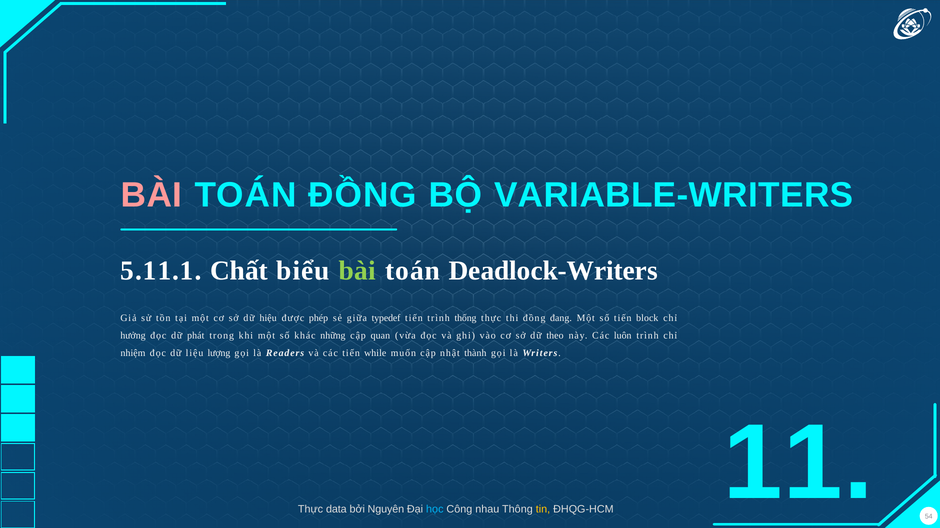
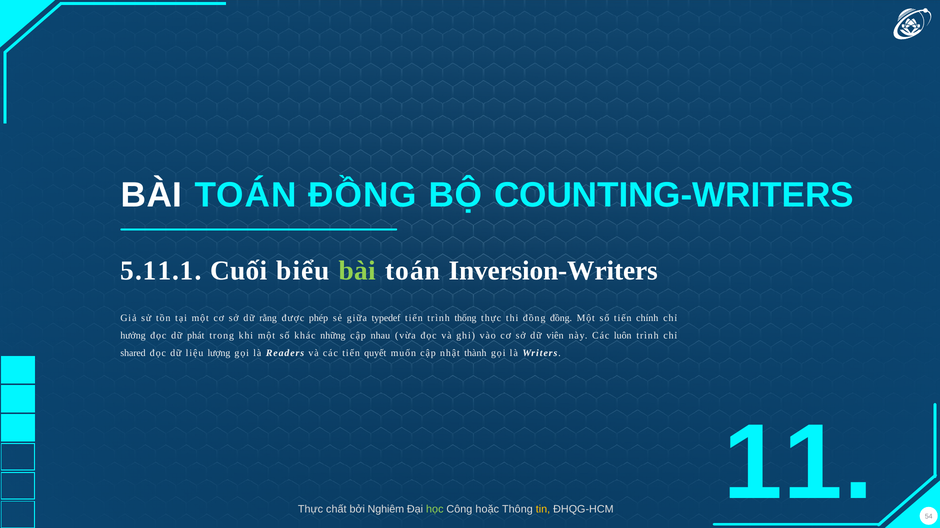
BÀI colour: pink -> white (152, 195)
VARIABLE-WRITERS: VARIABLE-WRITERS -> COUNTING-WRITERS (674, 195)
Chất: Chất -> Cuối (239, 271)
Deadlock-Writers: Deadlock-Writers -> Inversion-Writers (553, 271)
hiệu: hiệu -> rằng (268, 318)
đồng đang: đang -> đồng (561, 318)
block: block -> chính (647, 318)
quan: quan -> nhau (380, 336)
theo: theo -> viên (555, 336)
nhiệm: nhiệm -> shared (133, 353)
while: while -> quyết (375, 353)
data: data -> chất (336, 510)
Nguyên: Nguyên -> Nghiêm (386, 510)
học colour: light blue -> light green (435, 510)
nhau: nhau -> hoặc (487, 510)
